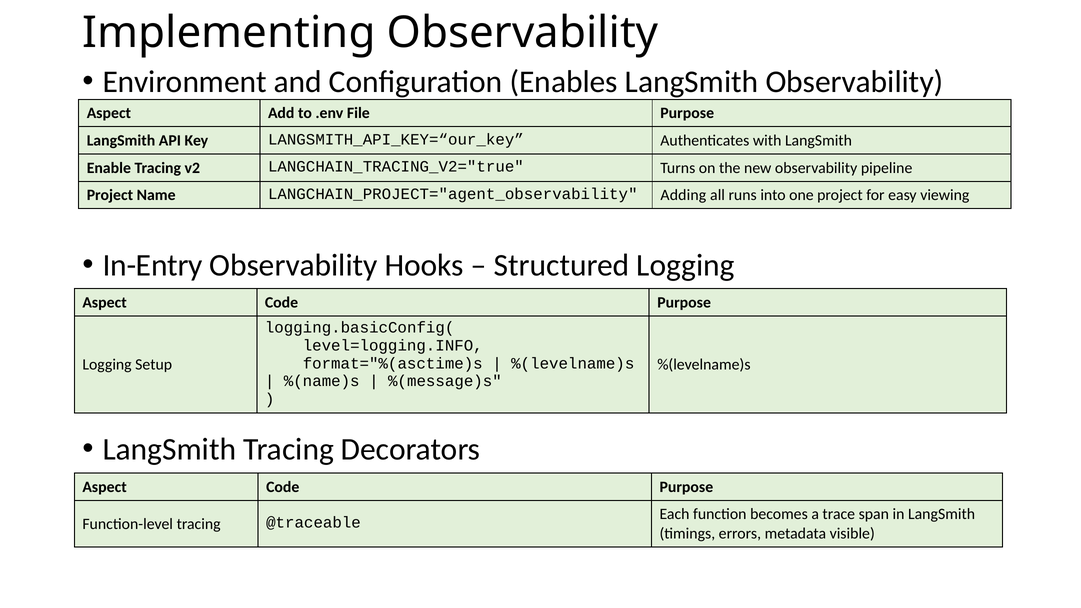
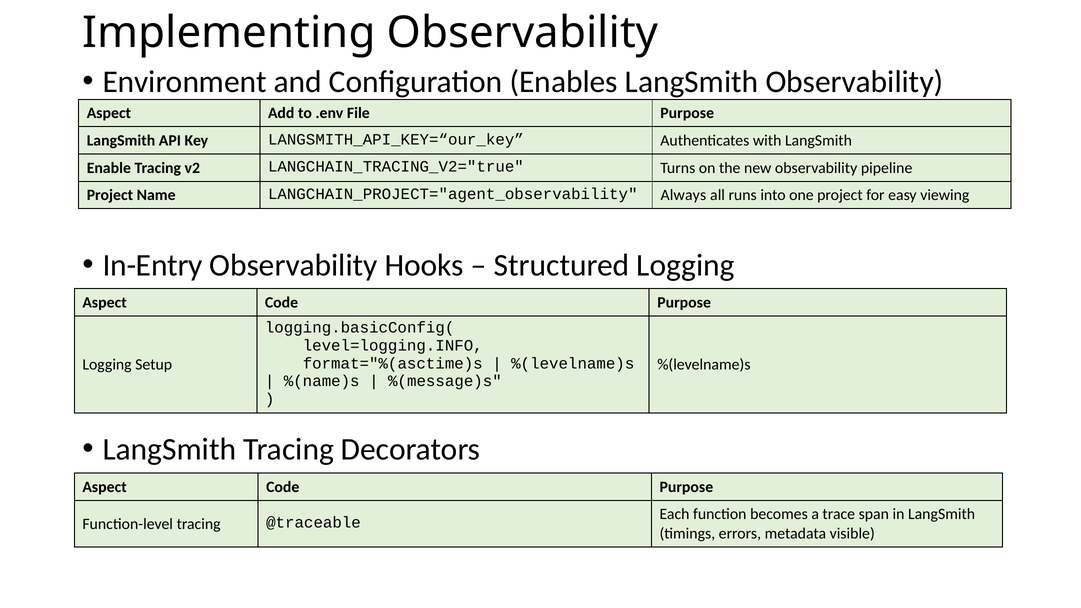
Adding: Adding -> Always (683, 195)
